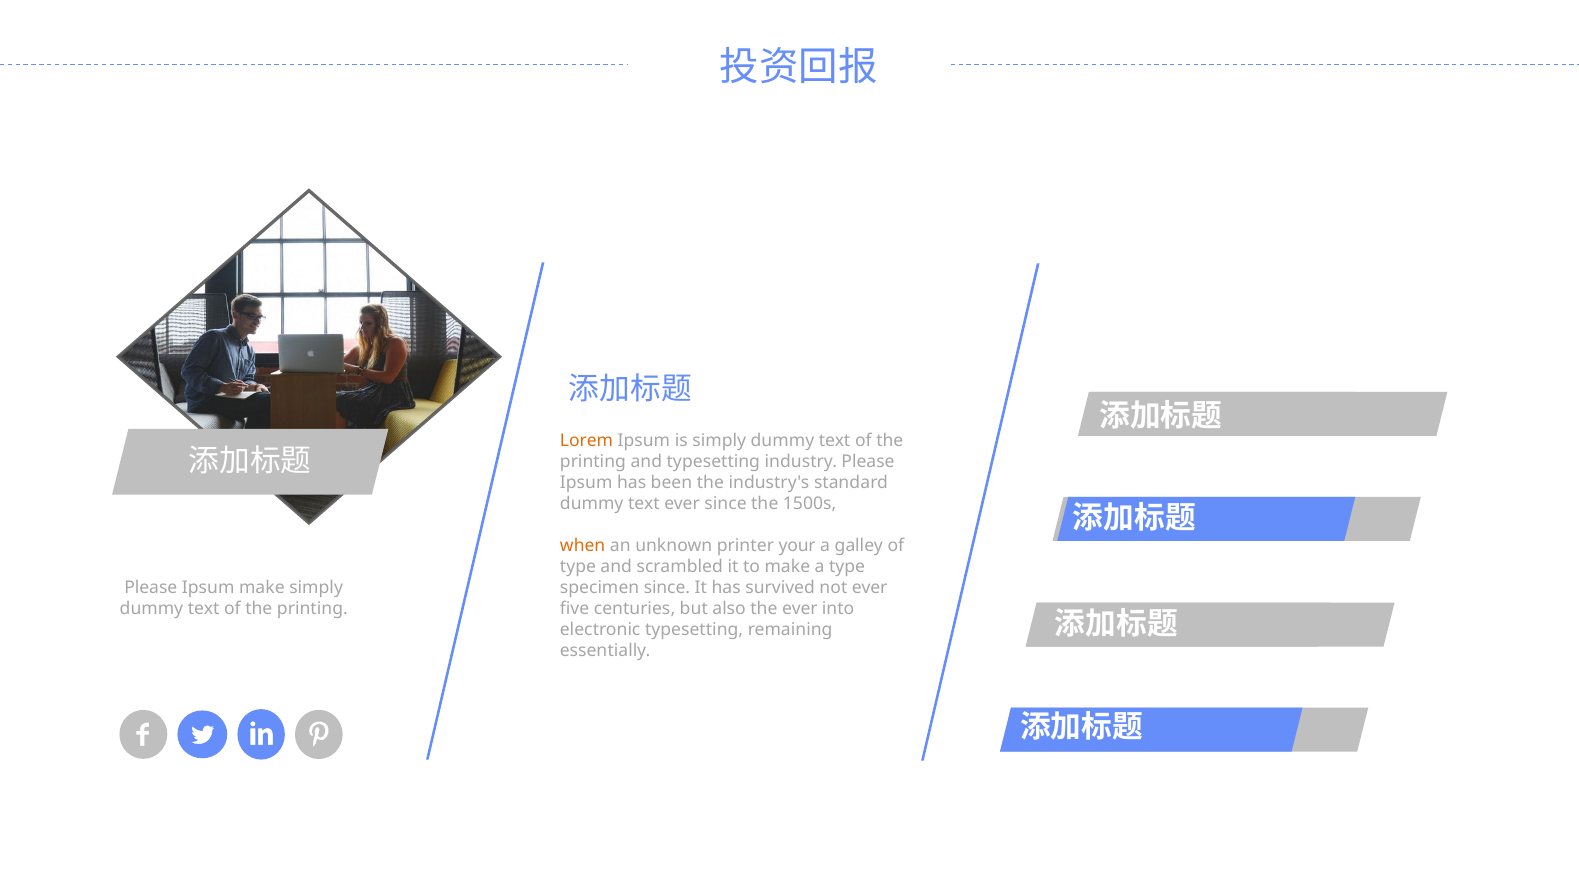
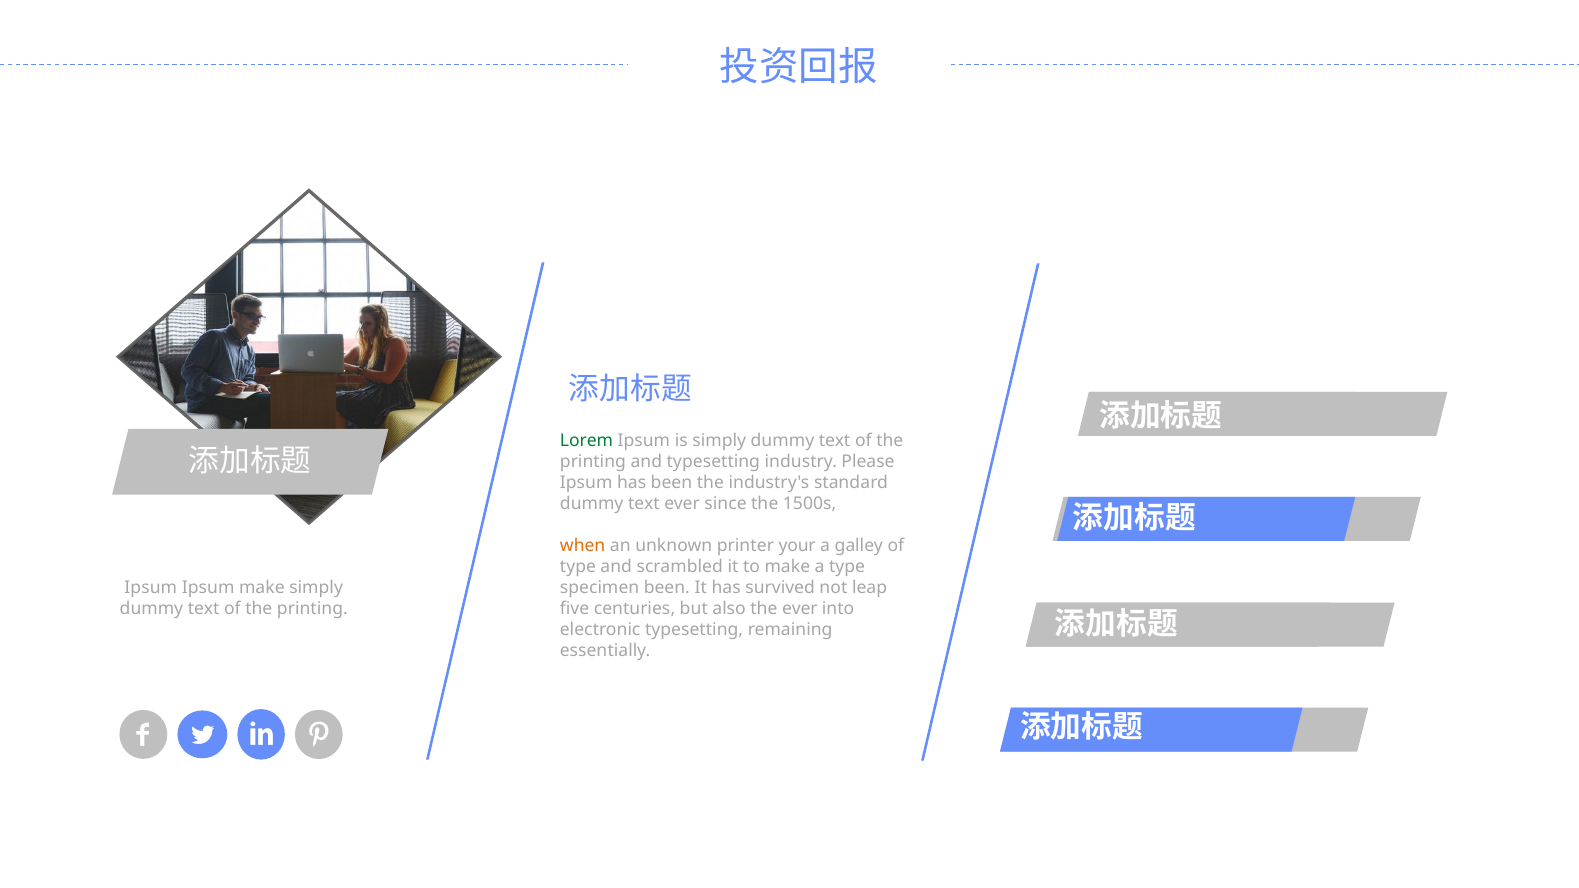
Lorem colour: orange -> green (586, 441)
Please: Please -> Ipsum (151, 588)
specimen since: since -> been (667, 588)
not ever: ever -> leap (870, 588)
